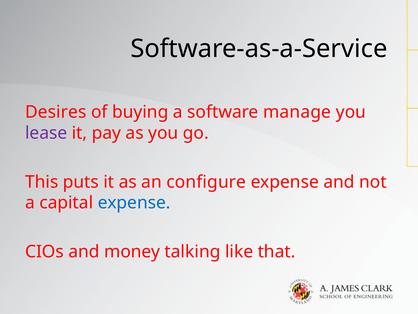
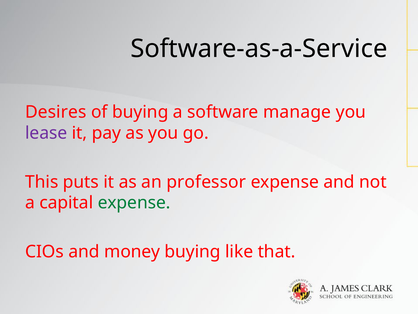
configure: configure -> professor (206, 182)
expense colour: blue -> green (134, 203)
money talking: talking -> buying (193, 251)
